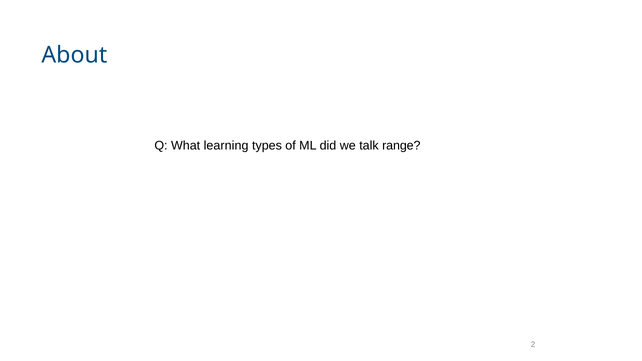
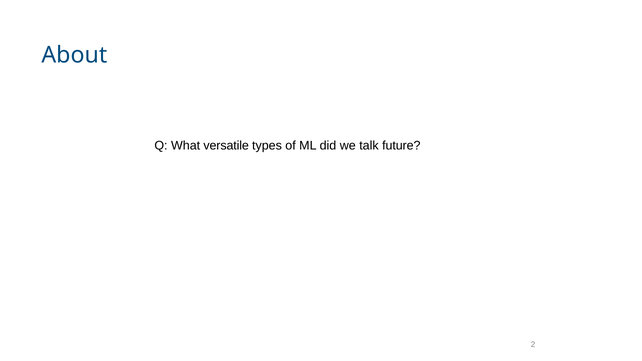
learning: learning -> versatile (226, 146)
range: range -> future (401, 146)
